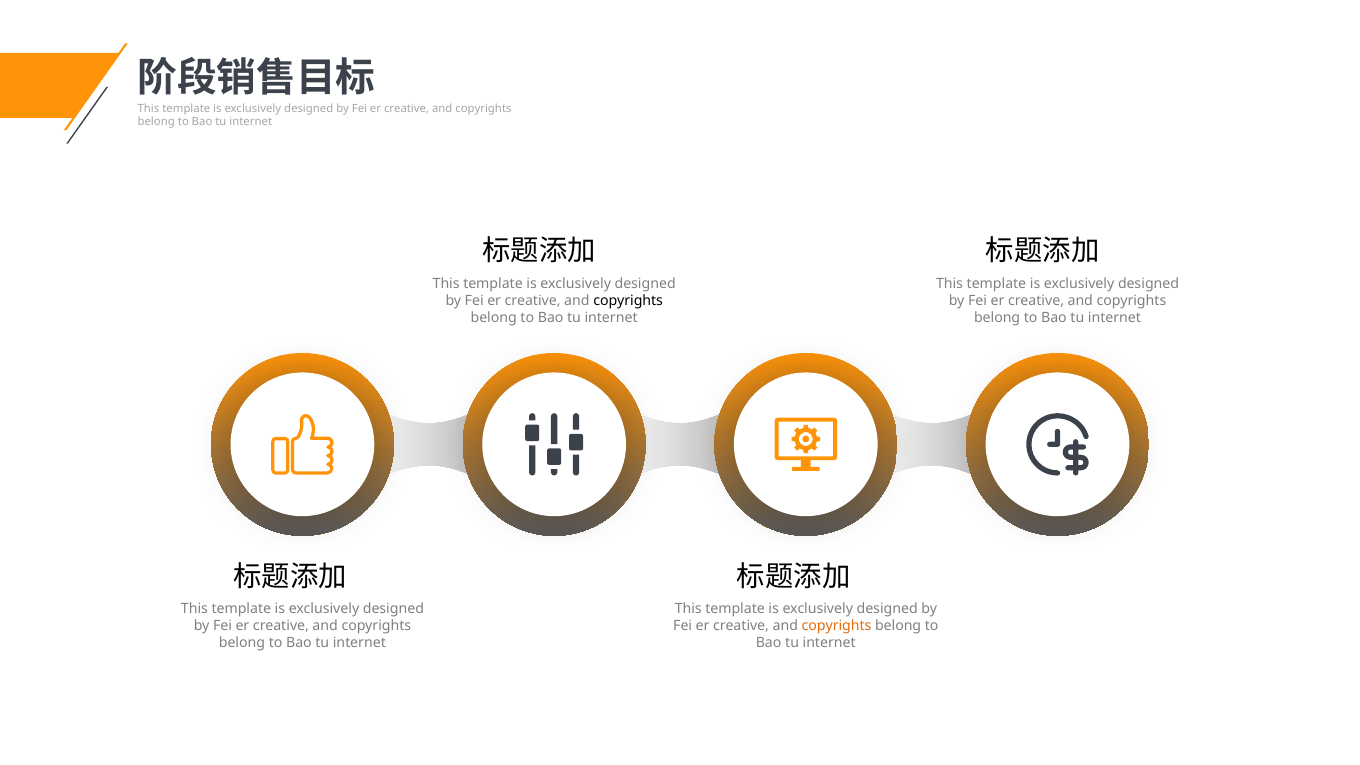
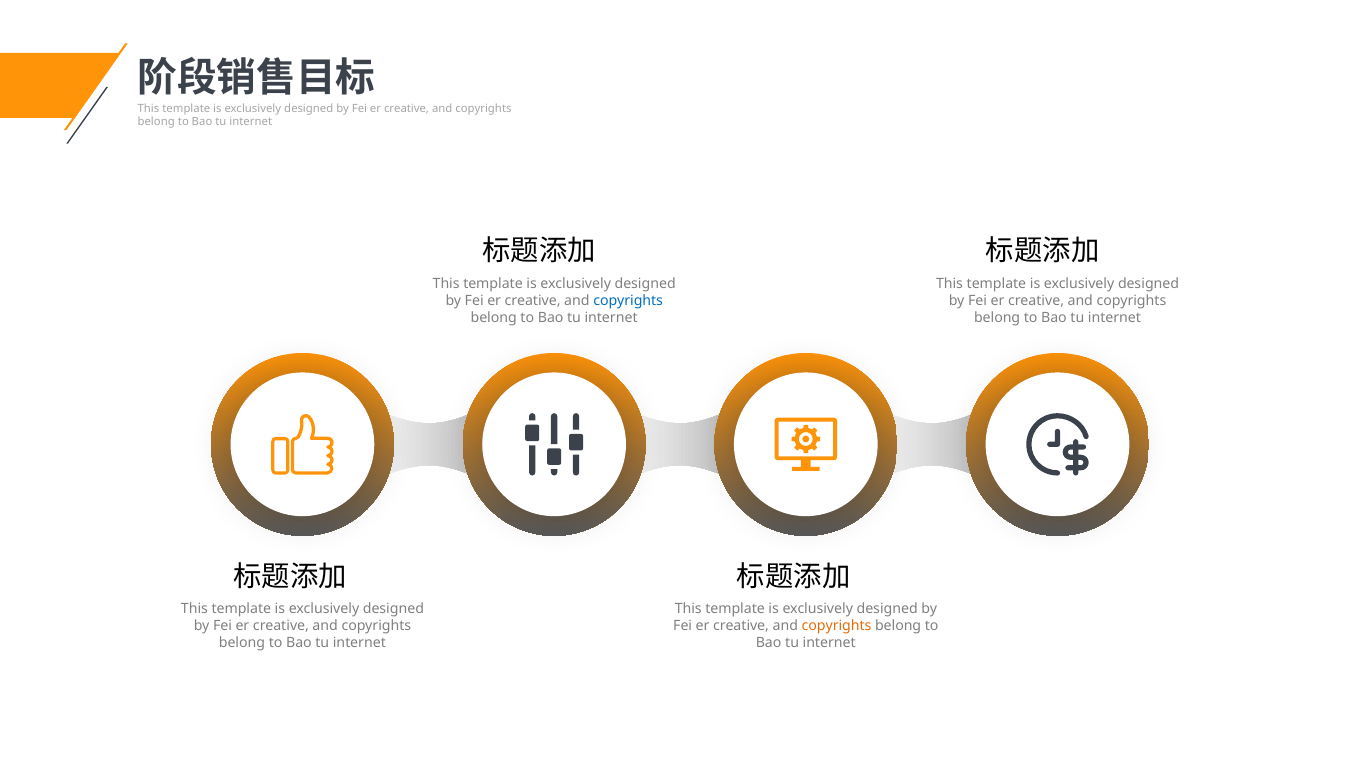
copyrights colour: black -> blue (628, 301)
